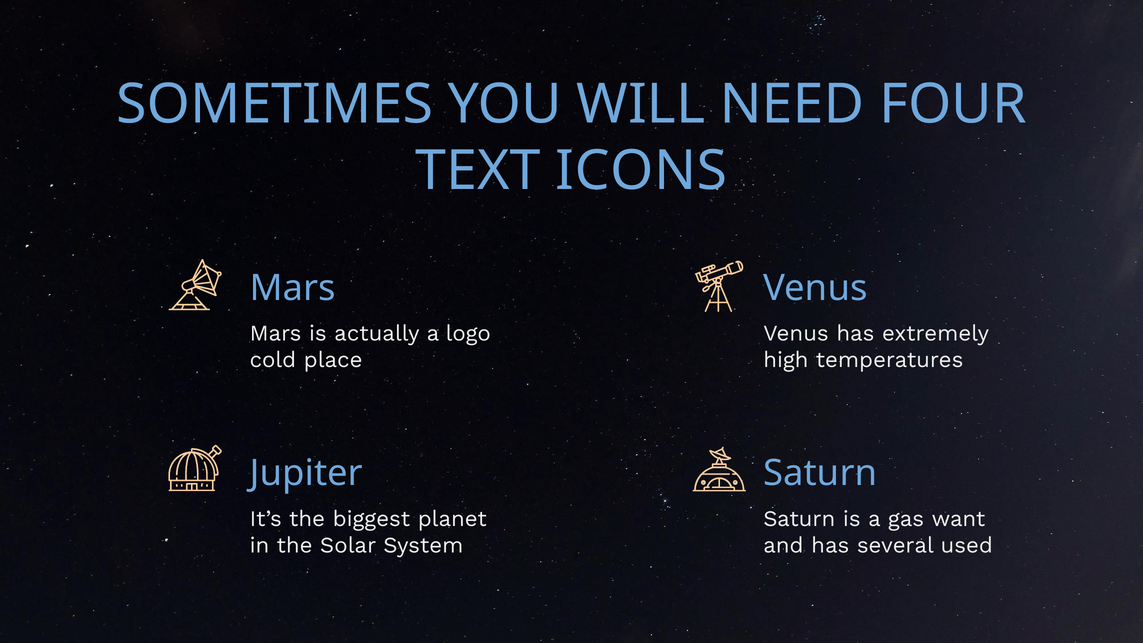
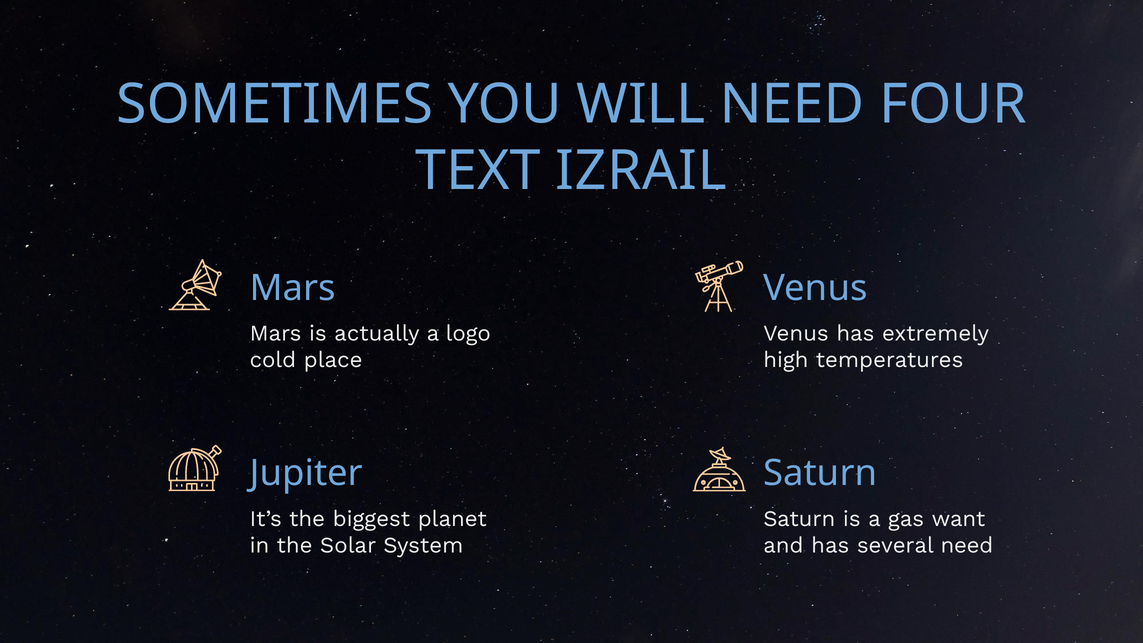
ICONS: ICONS -> IZRAIL (641, 171)
several used: used -> need (967, 545)
